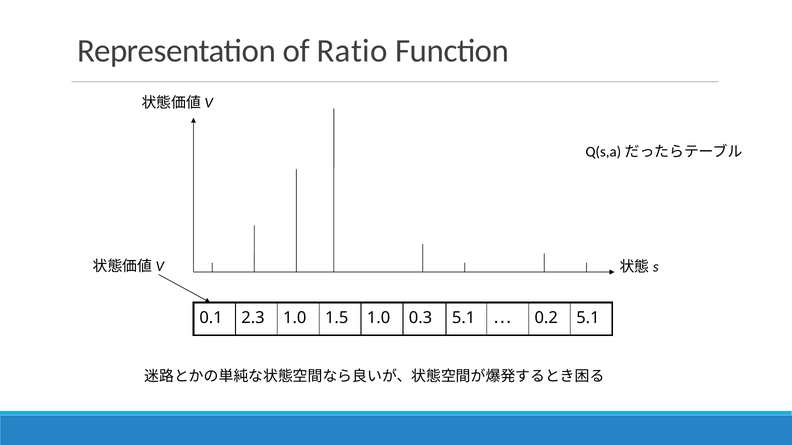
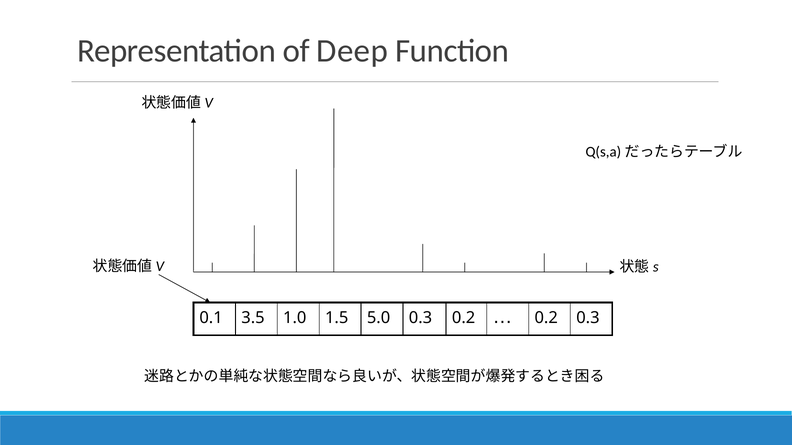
Ratio: Ratio -> Deep (352, 51)
2.3: 2.3 -> 3.5 (253, 318)
1.5 1.0: 1.0 -> 5.0 (379, 318)
0.3 5.1: 5.1 -> 0.2 (464, 318)
0.2 5.1: 5.1 -> 0.3 (588, 318)
